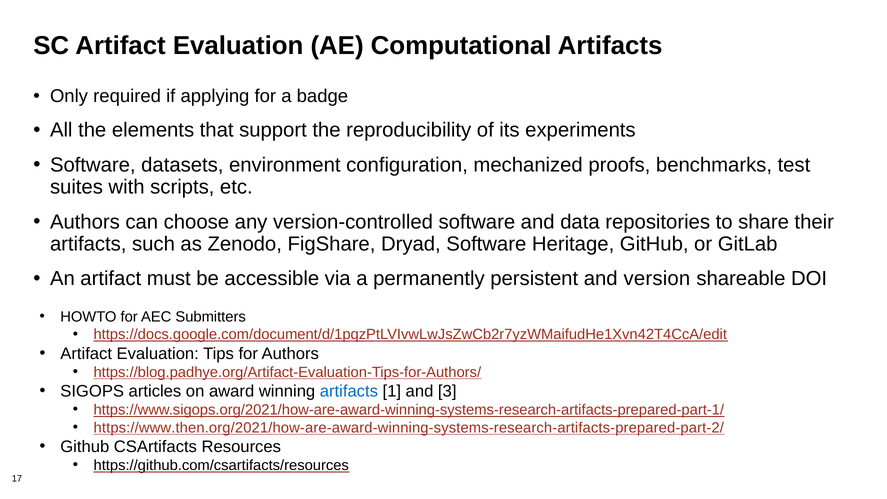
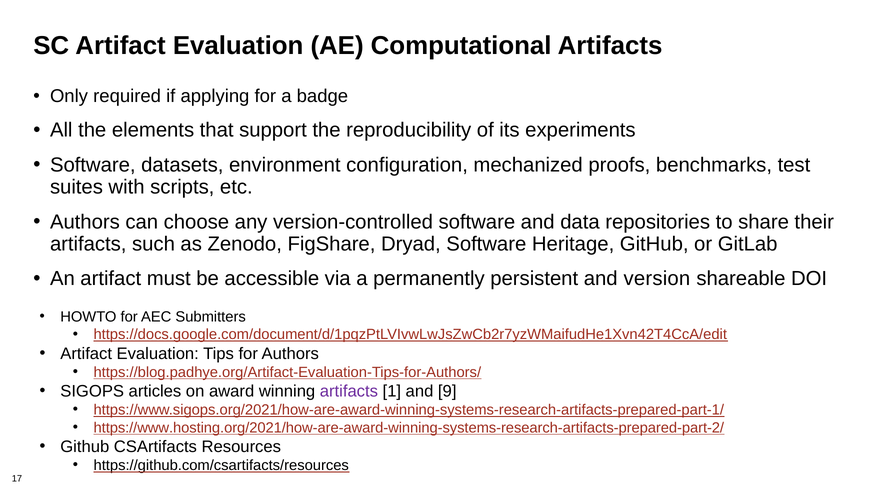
artifacts colour: blue -> purple (349, 391)
3: 3 -> 9 (447, 391)
https://www.then.org/2021/how-are-award-winning-systems-research-artifacts-prepared-part-2/: https://www.then.org/2021/how-are-award-winning-systems-research-artifacts-prepared-part-2/ -> https://www.hosting.org/2021/how-are-award-winning-systems-research-artifacts-prepared-part-2/ (409, 428)
